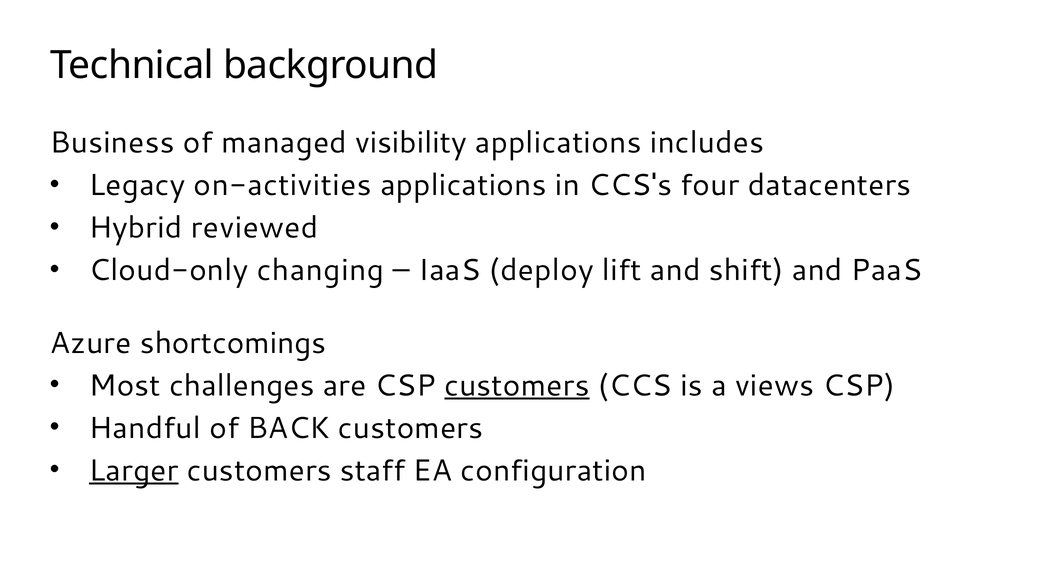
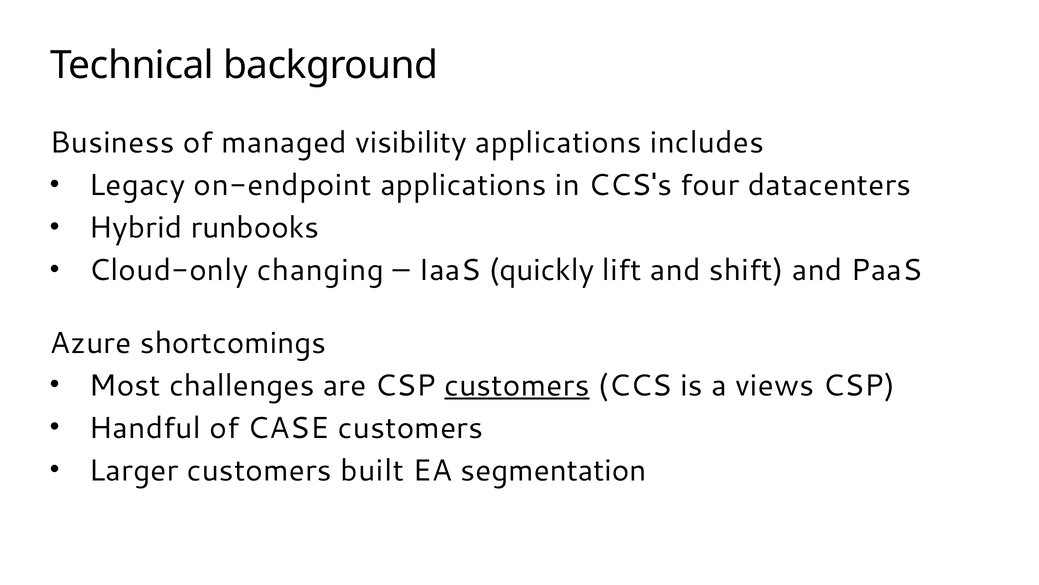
on-activities: on-activities -> on-endpoint (283, 185)
reviewed: reviewed -> runbooks (255, 228)
deploy: deploy -> quickly (542, 270)
BACK: BACK -> CASE (288, 428)
Larger underline: present -> none (134, 470)
staff: staff -> built (372, 470)
configuration: configuration -> segmentation (554, 470)
